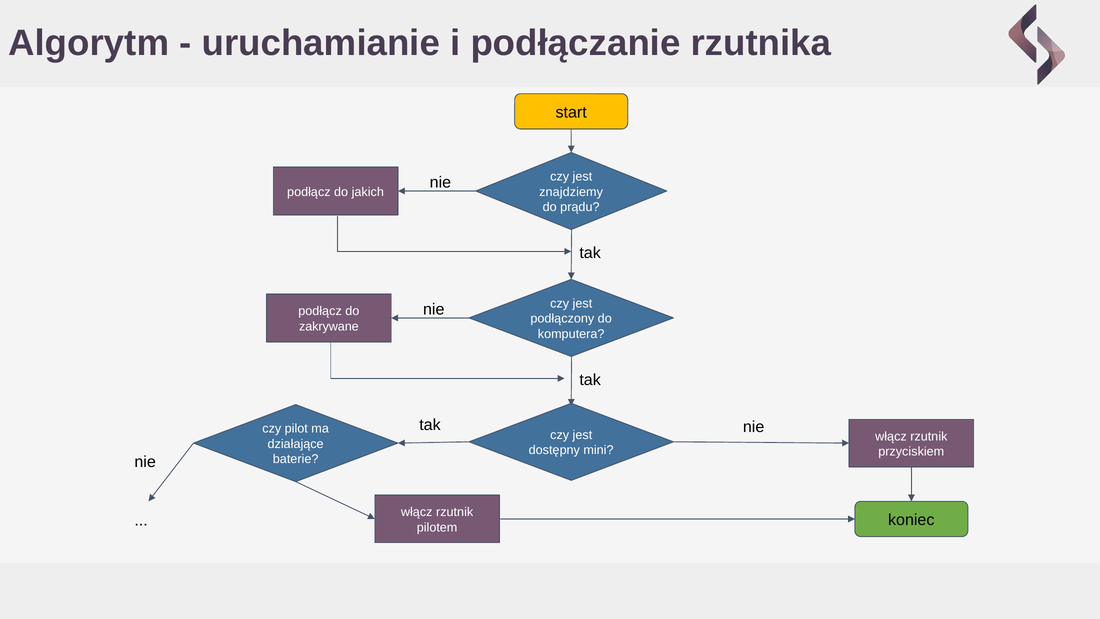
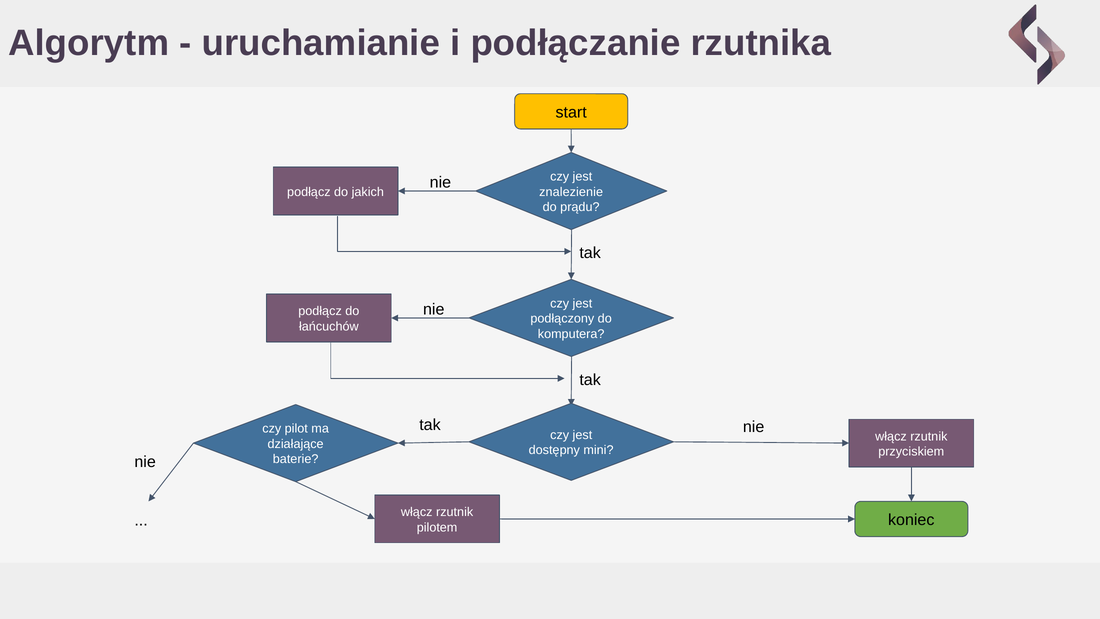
znajdziemy: znajdziemy -> znalezienie (571, 192)
zakrywane: zakrywane -> łańcuchów (329, 326)
